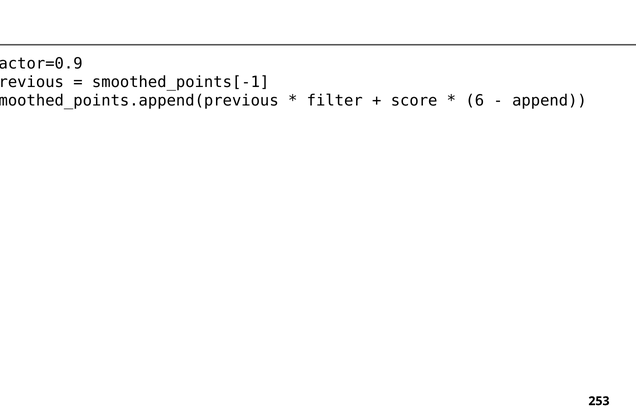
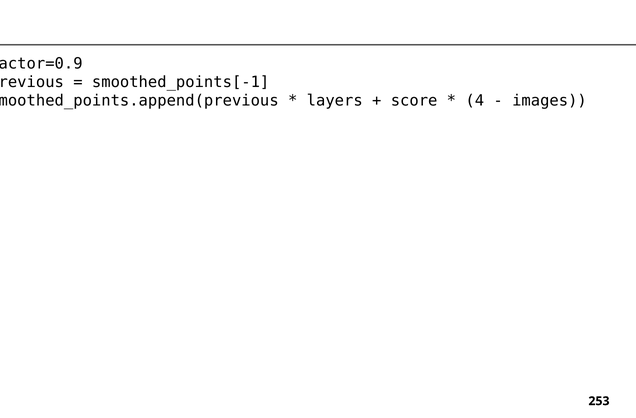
filter: filter -> layers (335, 101)
6: 6 -> 4 (475, 101)
append: append -> images (549, 101)
